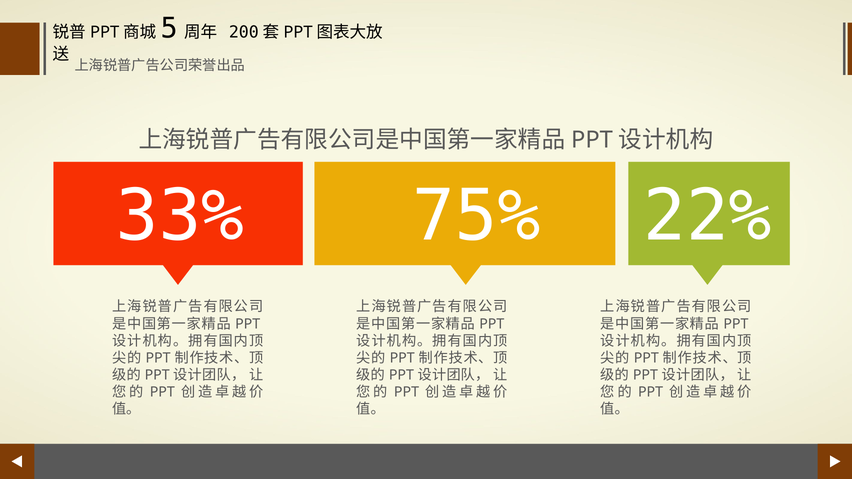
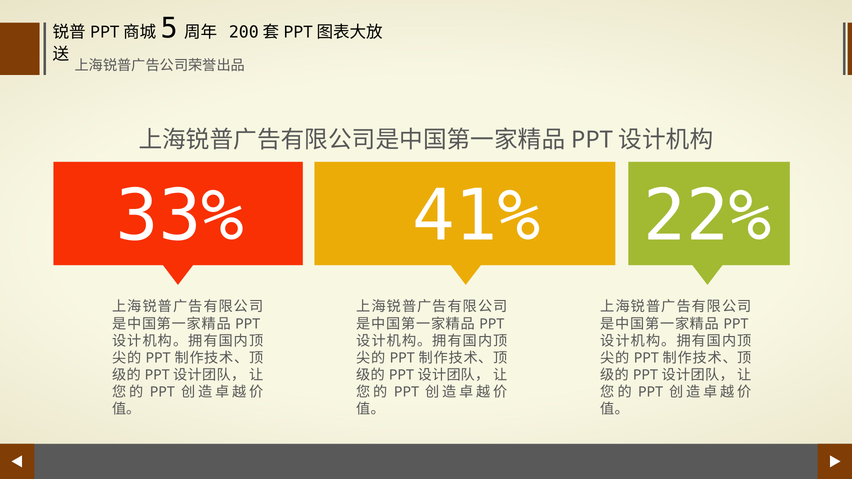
75%: 75% -> 41% (476, 216)
